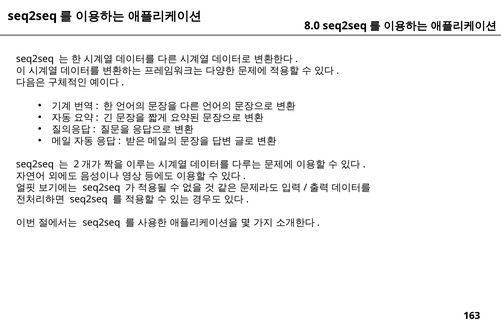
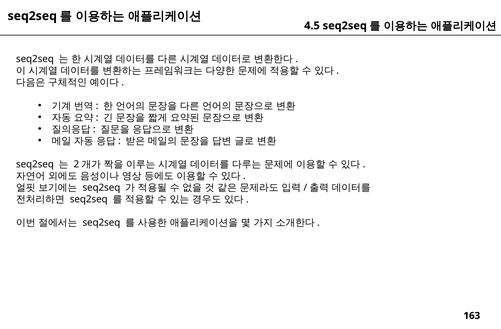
8.0: 8.0 -> 4.5 (312, 26)
